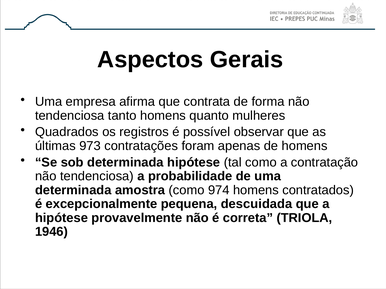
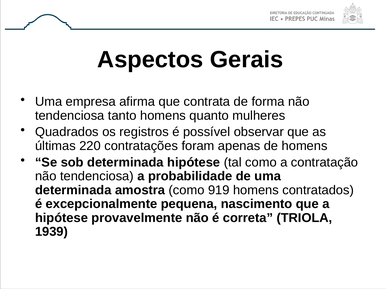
973: 973 -> 220 (90, 146)
974: 974 -> 919 (219, 190)
descuidada: descuidada -> nascimento (257, 204)
1946: 1946 -> 1939 (51, 232)
